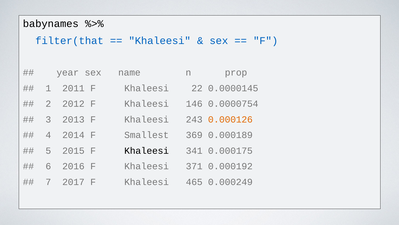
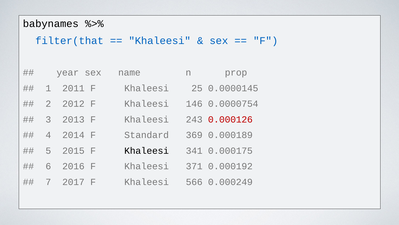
22: 22 -> 25 (197, 88)
0.000126 colour: orange -> red (230, 119)
Smallest: Smallest -> Standard (147, 135)
465: 465 -> 566 (194, 182)
